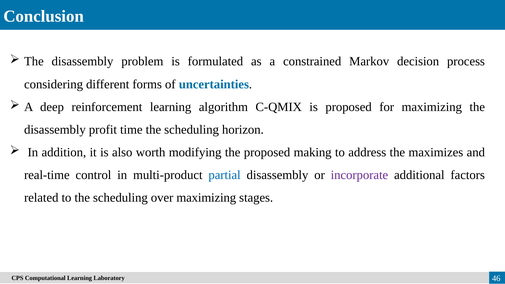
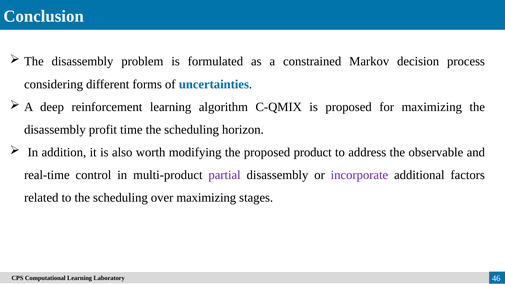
making: making -> product (313, 152)
maximizes: maximizes -> observable (436, 152)
partial colour: blue -> purple (225, 175)
